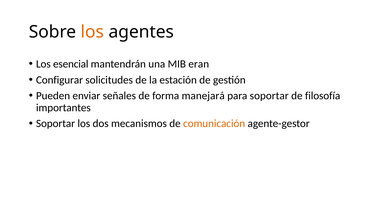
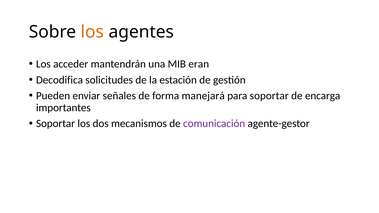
esencial: esencial -> acceder (71, 64)
Configurar: Configurar -> Decodifica (59, 80)
filosofía: filosofía -> encarga (323, 96)
comunicación colour: orange -> purple (214, 124)
